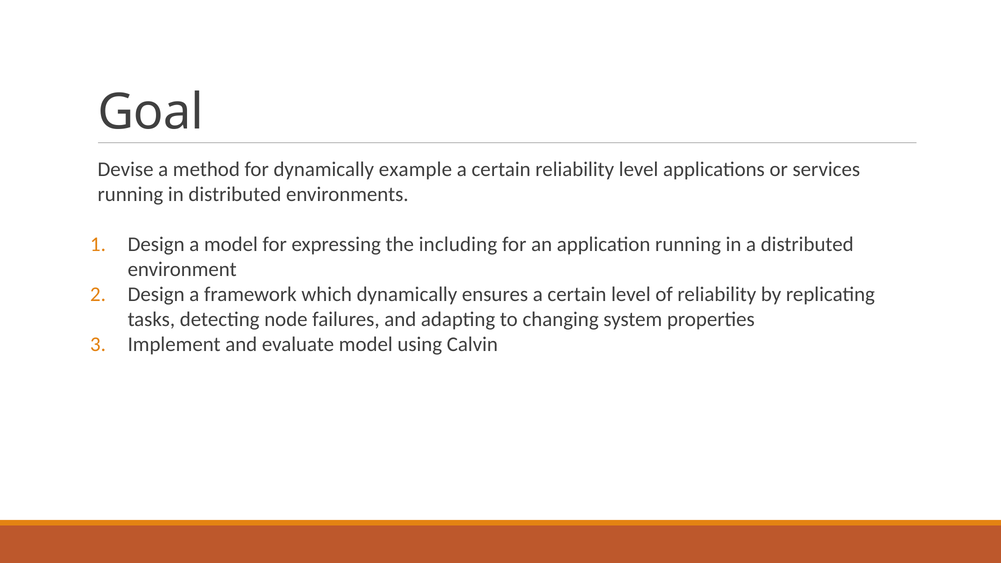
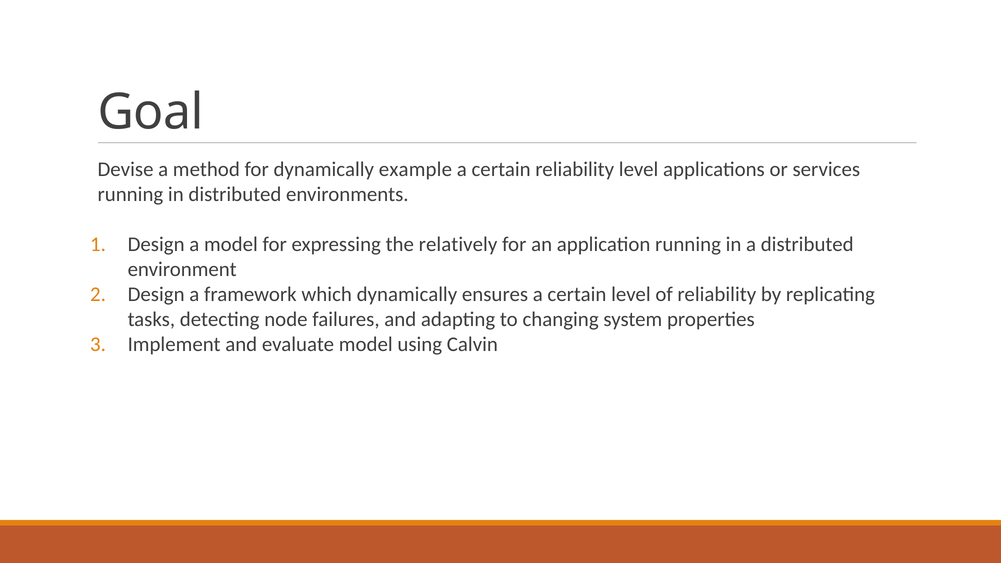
including: including -> relatively (458, 244)
